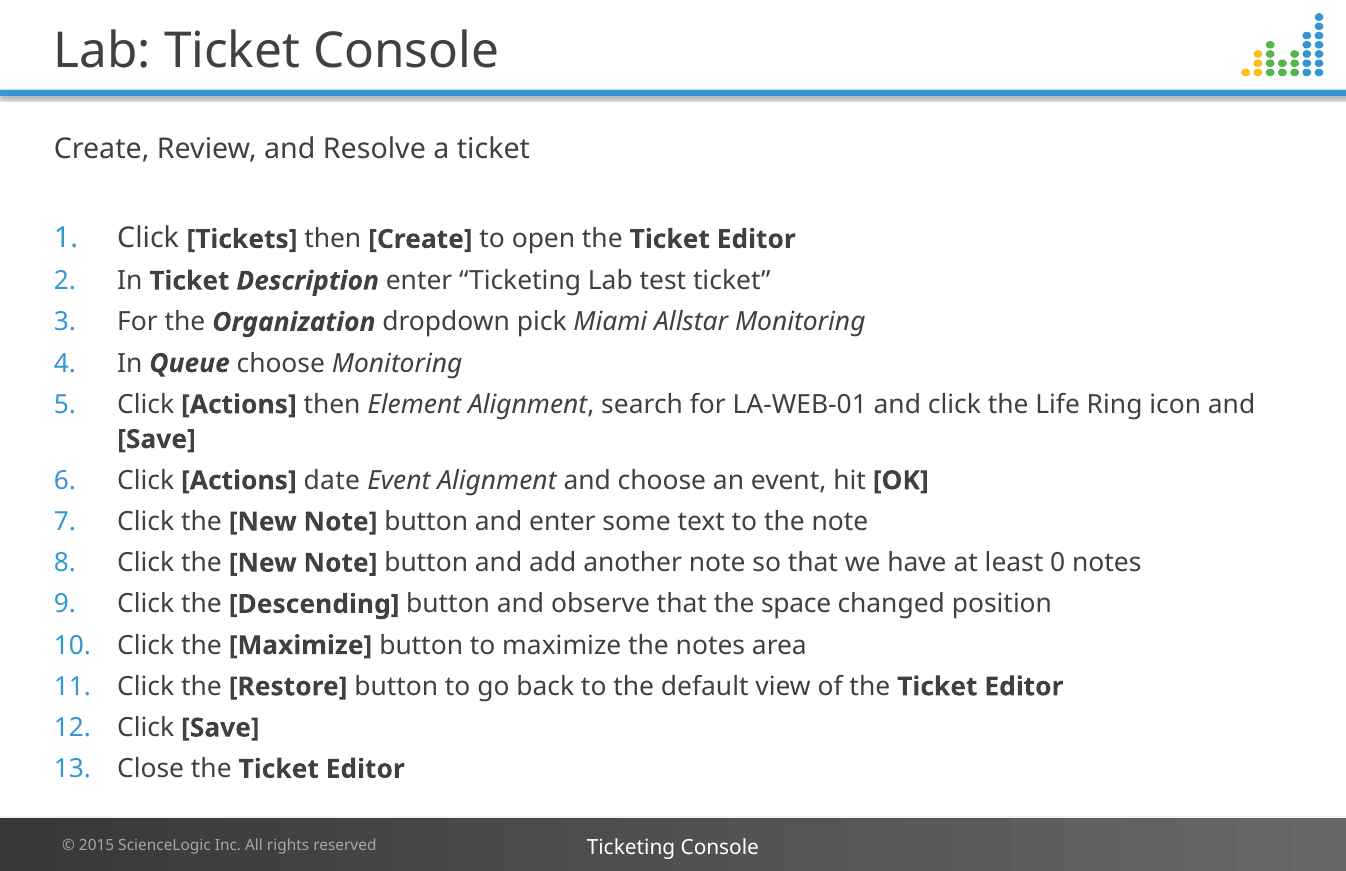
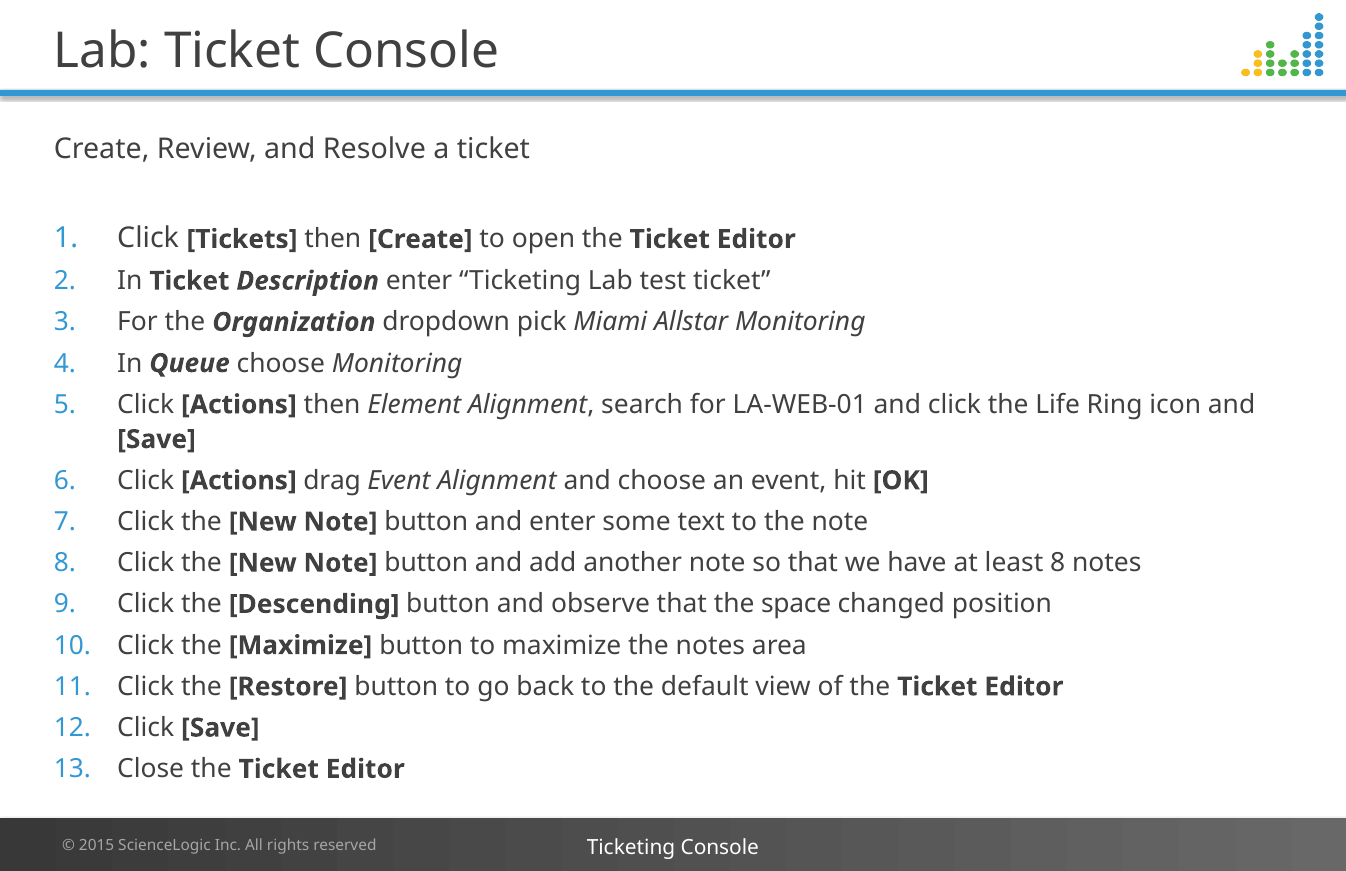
date: date -> drag (332, 481)
least 0: 0 -> 8 (1058, 563)
